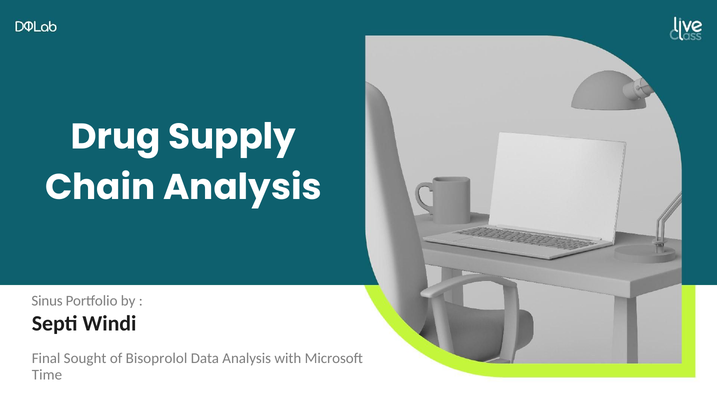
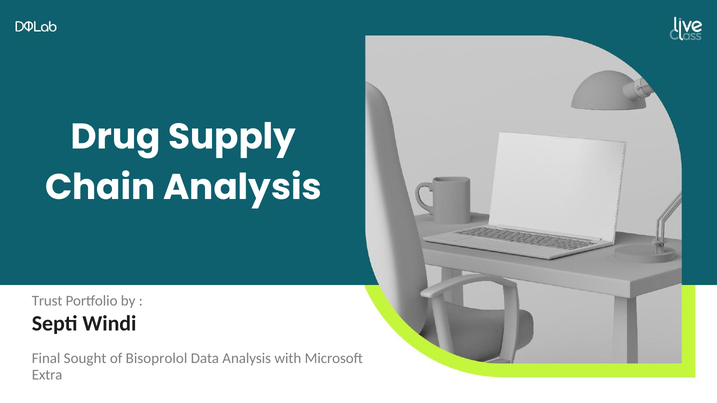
Sinus: Sinus -> Trust (47, 301)
Time: Time -> Extra (47, 375)
